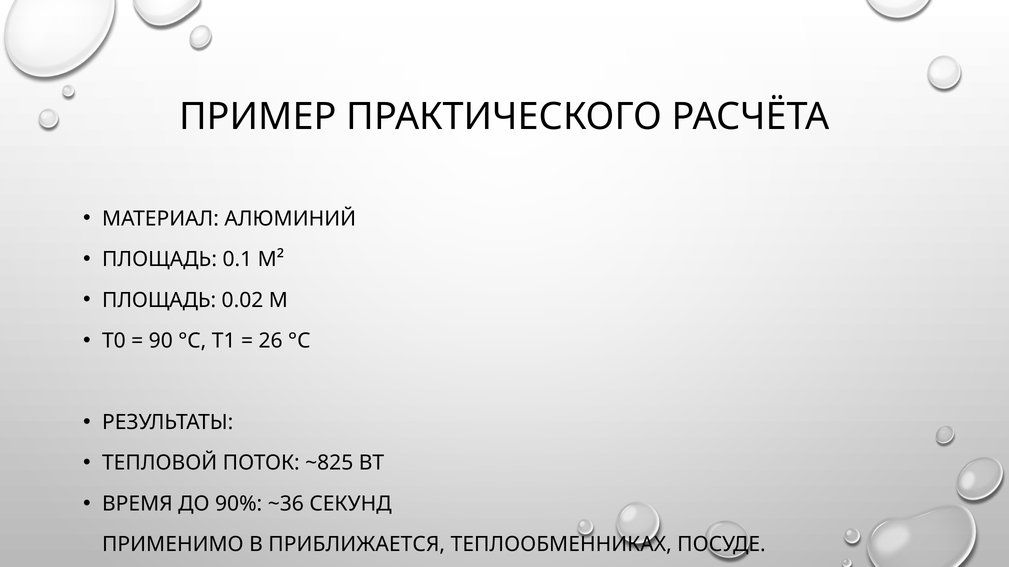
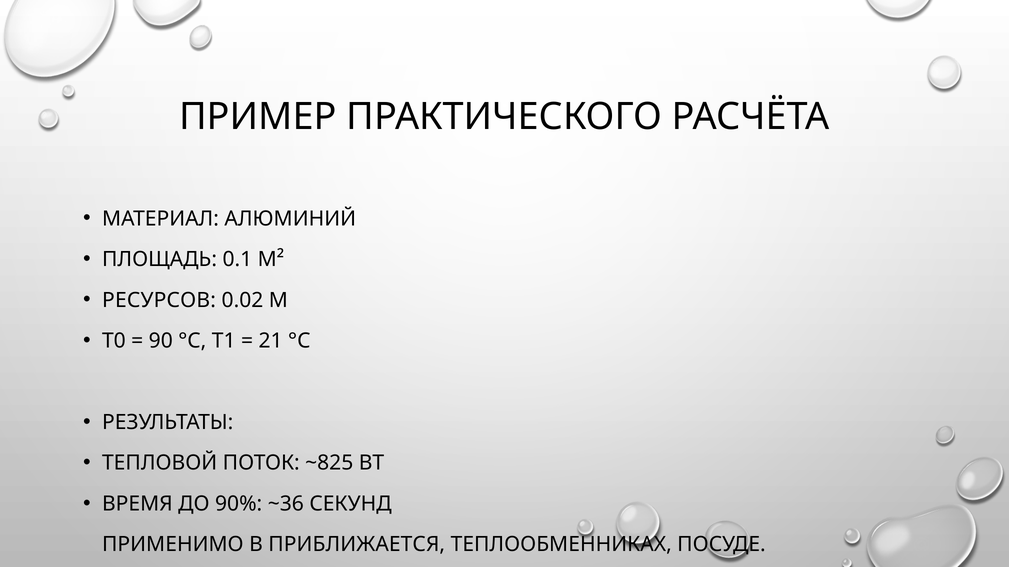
ПЛОЩАДЬ: ПЛОЩАДЬ -> РЕСУРСОВ (159, 300)
26: 26 -> 21 (271, 341)
